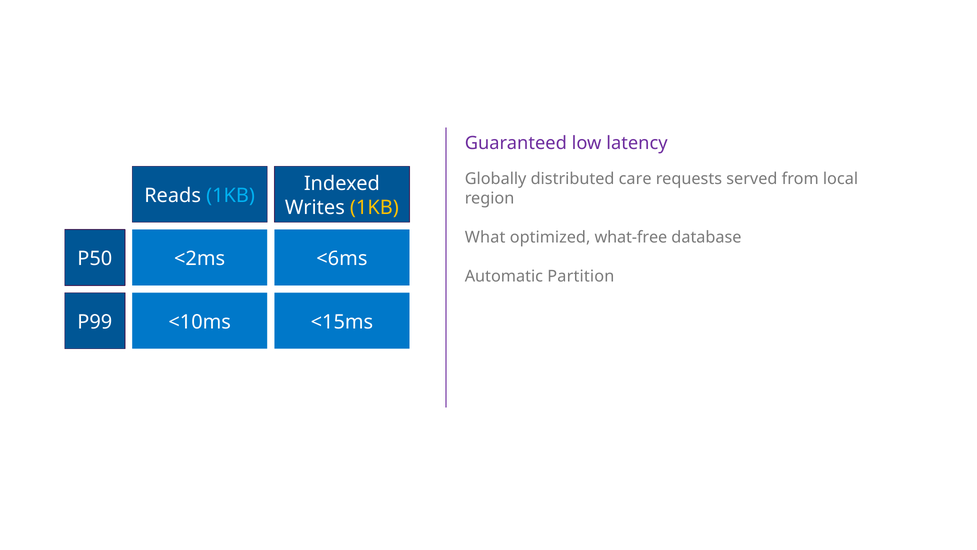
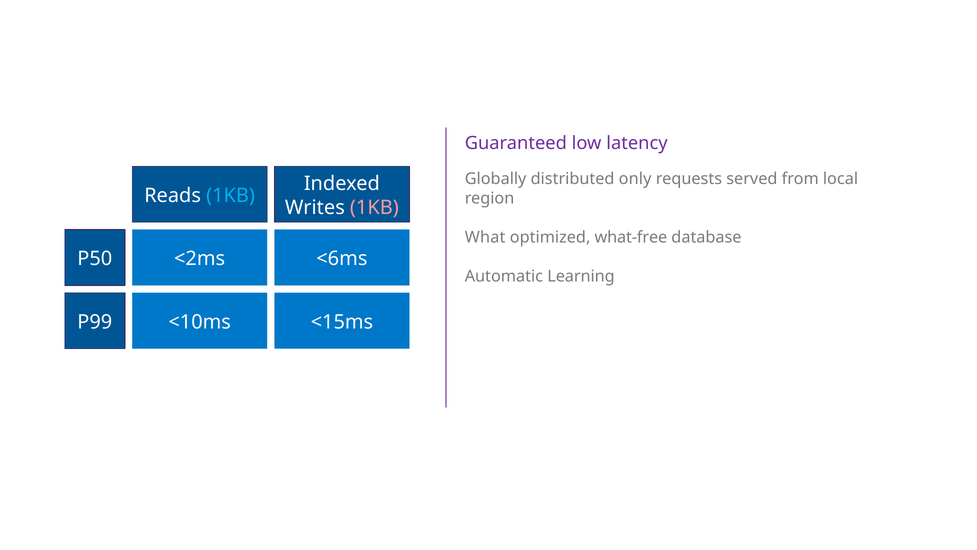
care: care -> only (635, 179)
1KB colour: yellow -> pink (374, 207)
Partition: Partition -> Learning (581, 276)
